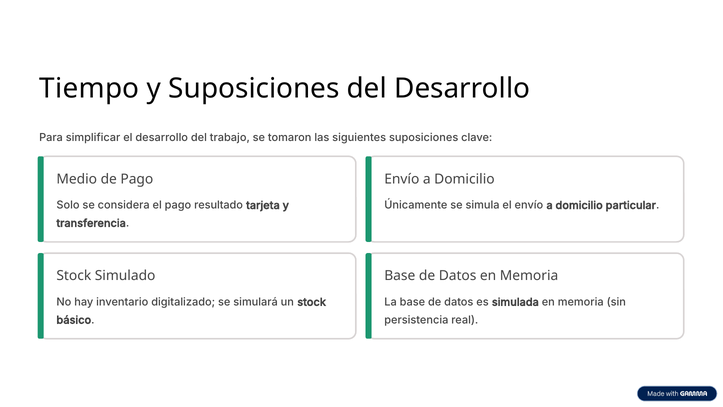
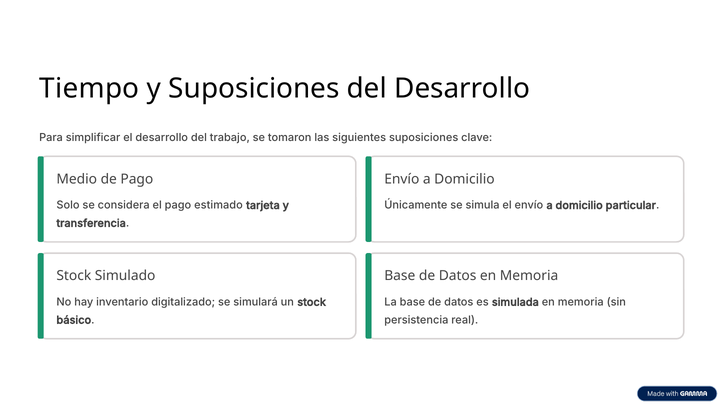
resultado: resultado -> estimado (218, 205)
